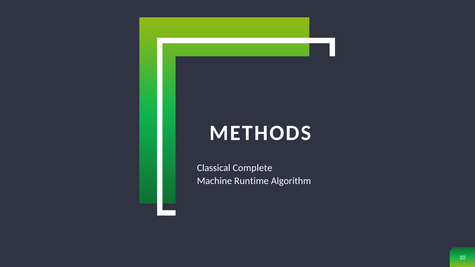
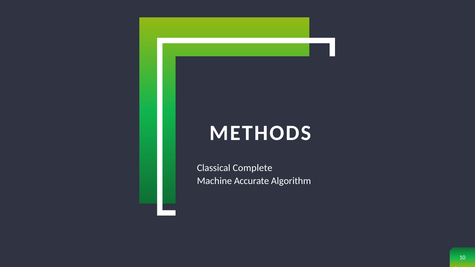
Runtime: Runtime -> Accurate (252, 181)
